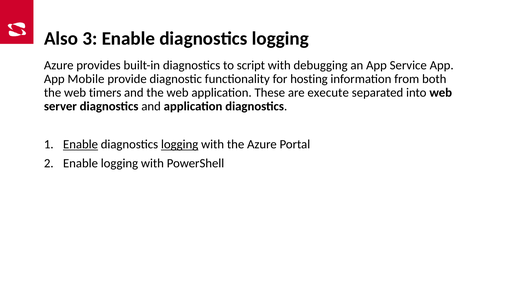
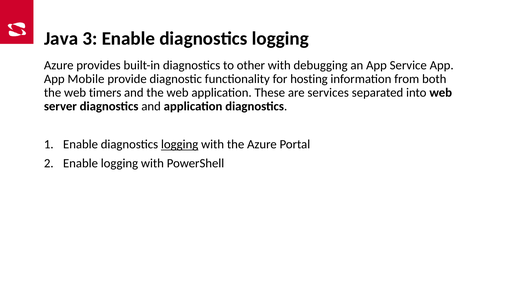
Also: Also -> Java (61, 39)
script: script -> other (251, 65)
execute: execute -> services (328, 93)
Enable underline: present -> none (80, 145)
